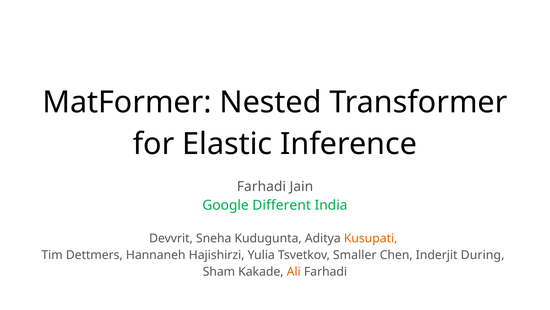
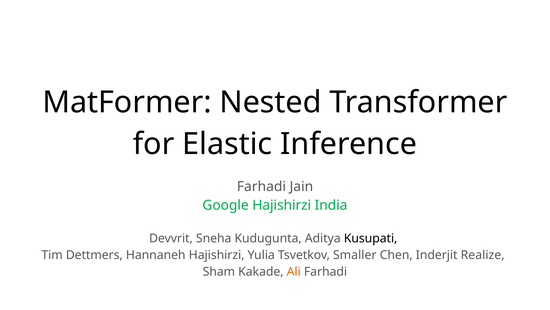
Google Different: Different -> Hajishirzi (282, 205)
Kusupati colour: orange -> black (371, 238)
During: During -> Realize (483, 255)
